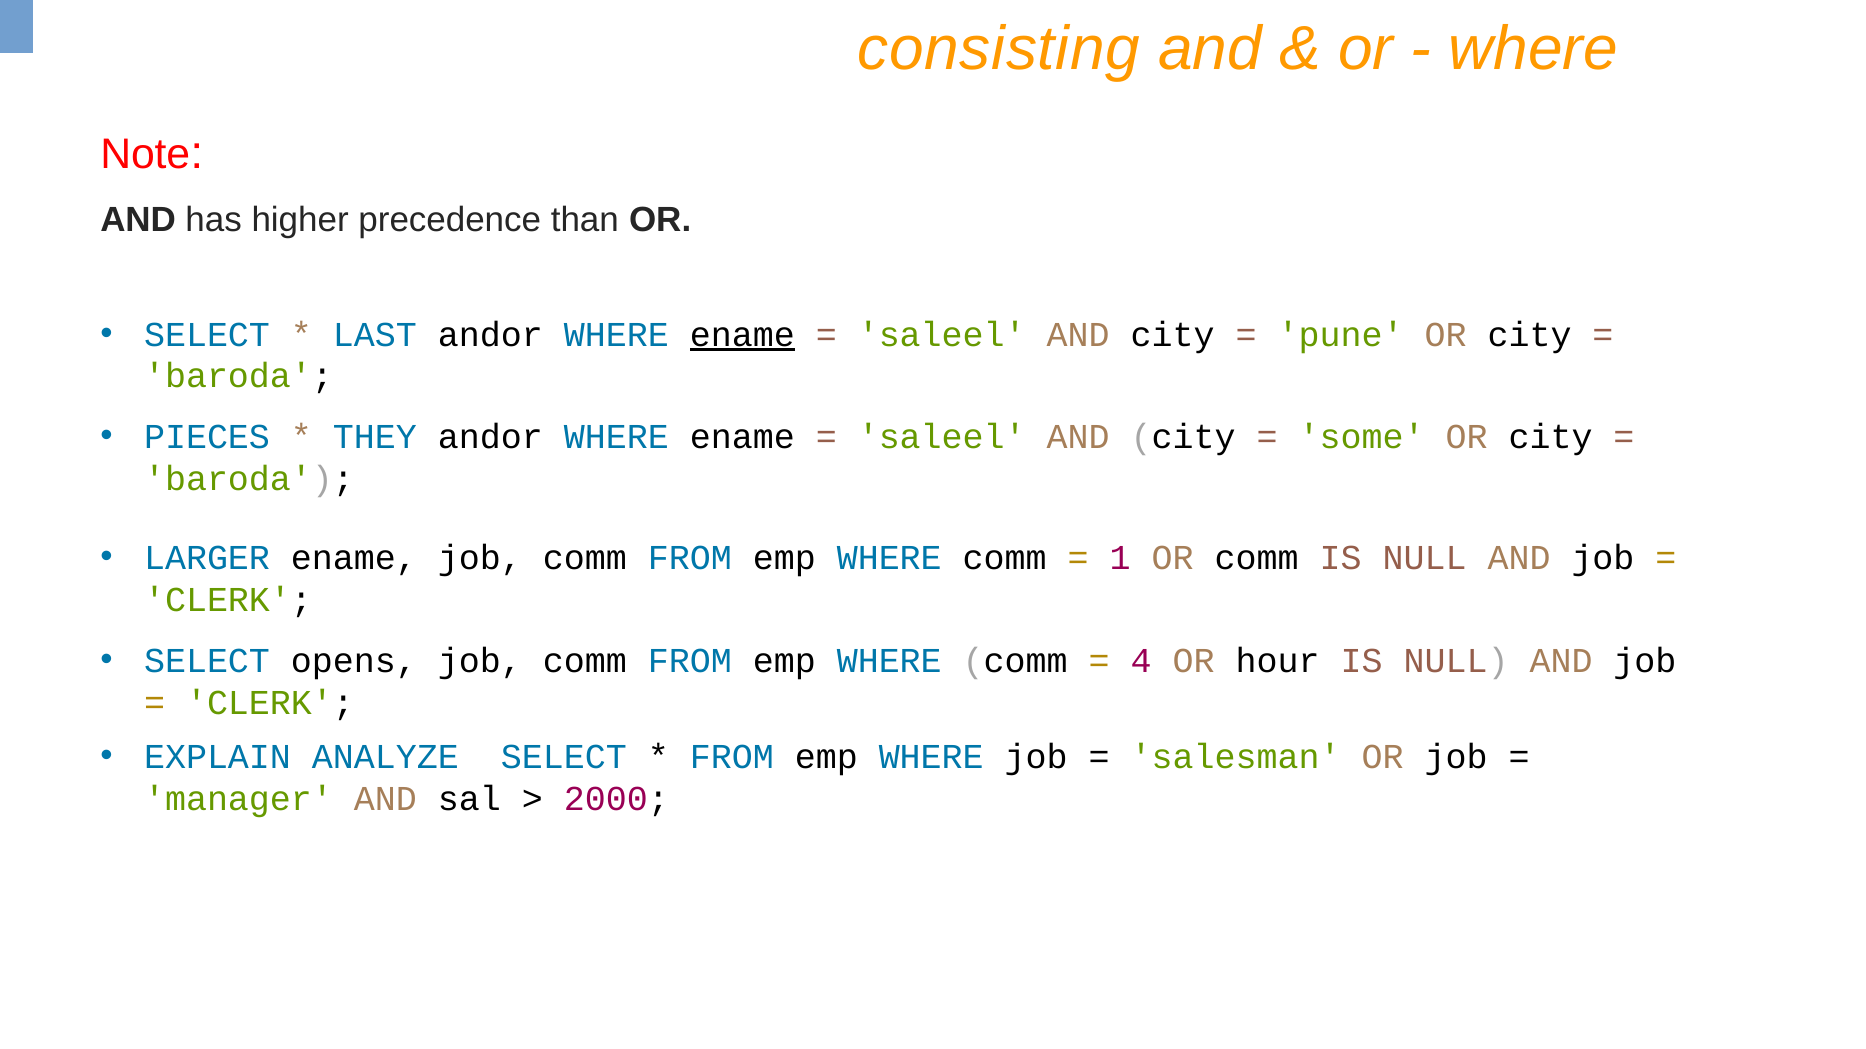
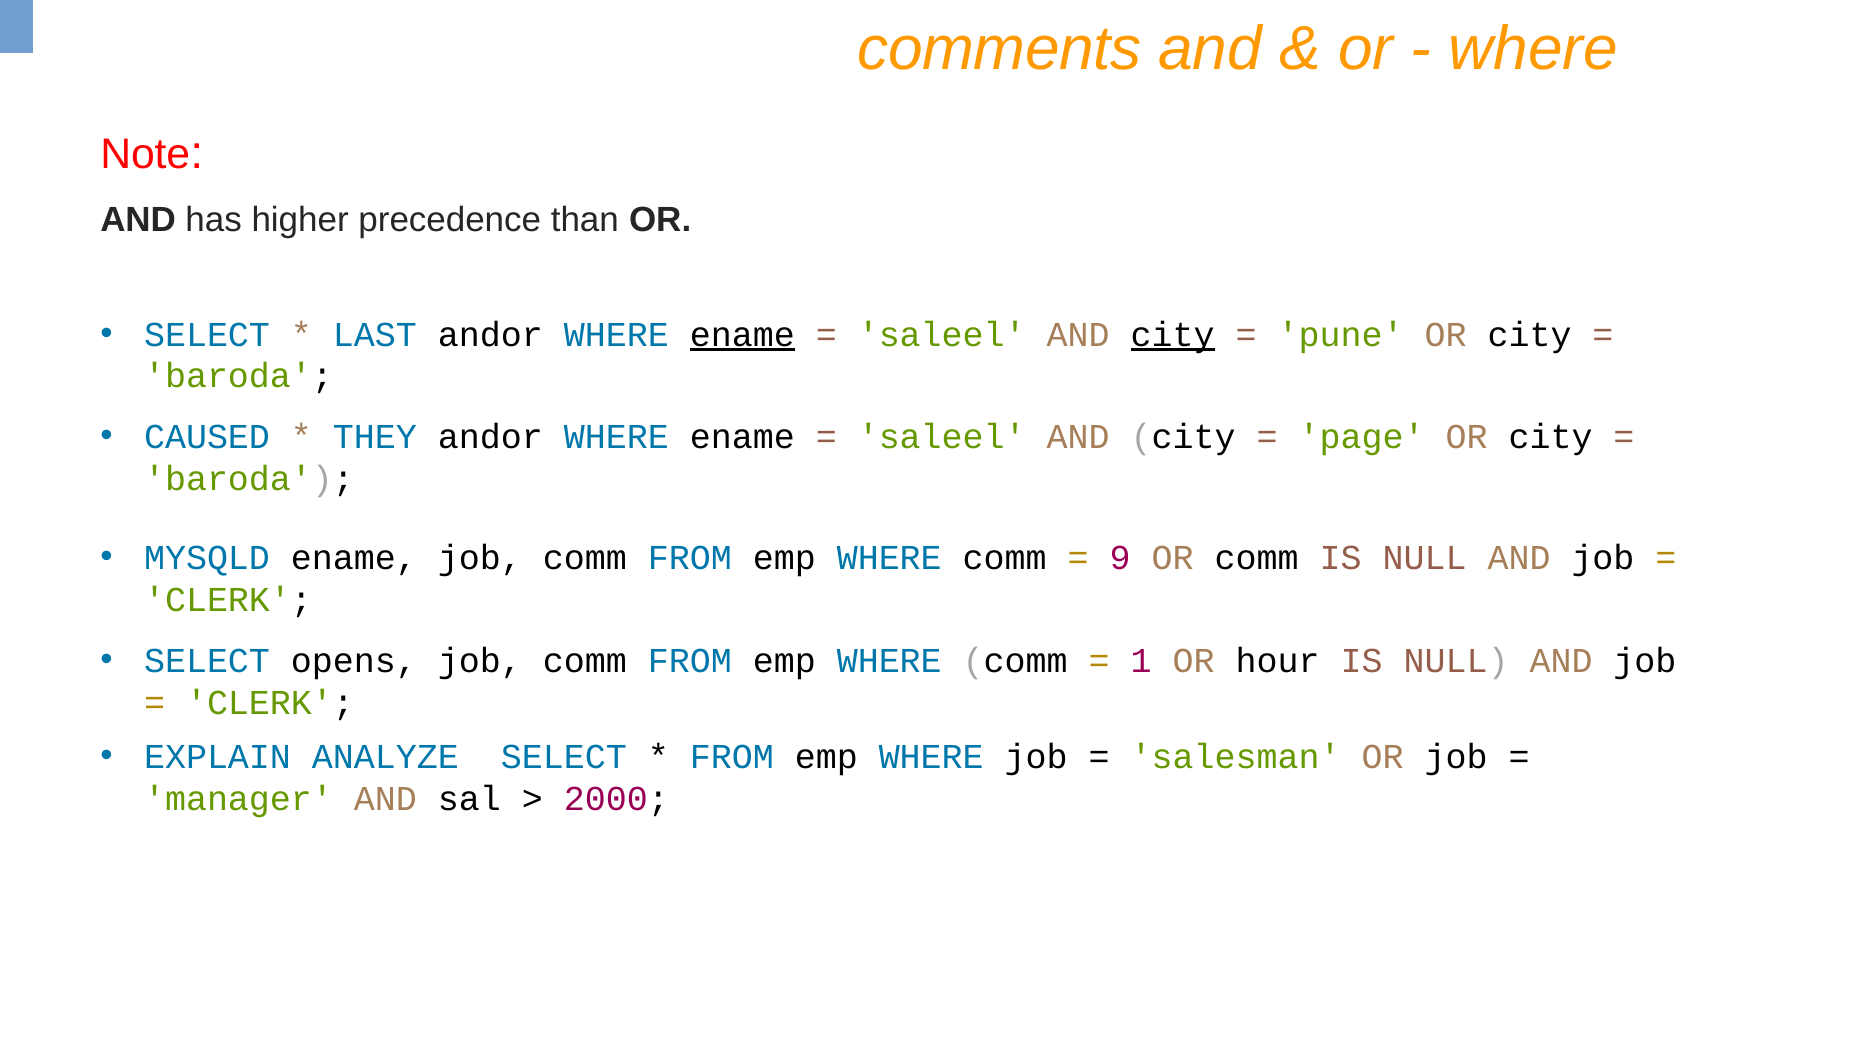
consisting: consisting -> comments (999, 49)
city underline: none -> present (1173, 335)
PIECES: PIECES -> CAUSED (207, 437)
some: some -> page (1362, 437)
LARGER: LARGER -> MYSQLD (207, 558)
1: 1 -> 9 (1120, 558)
4: 4 -> 1 (1141, 661)
